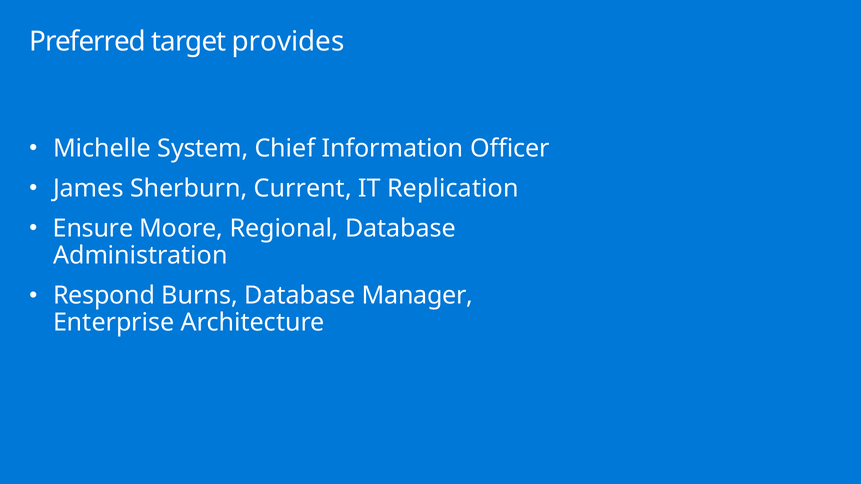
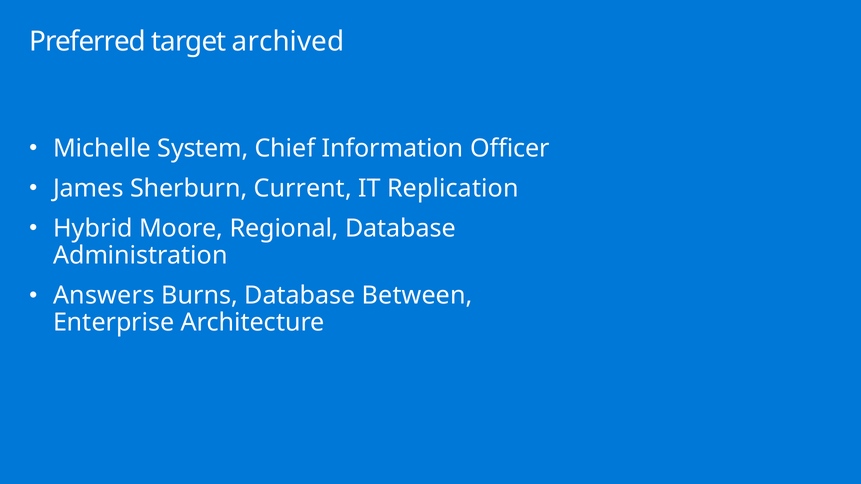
provides: provides -> archived (288, 42)
Ensure: Ensure -> Hybrid (93, 229)
Respond: Respond -> Answers (104, 296)
Manager: Manager -> Between (417, 296)
